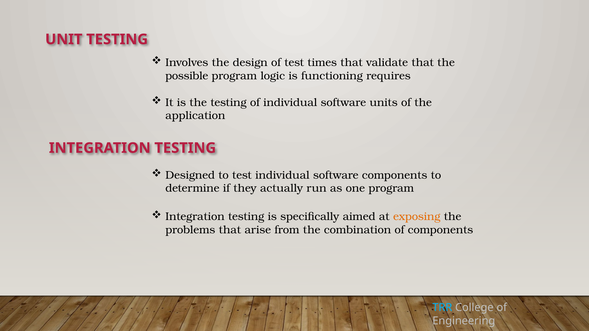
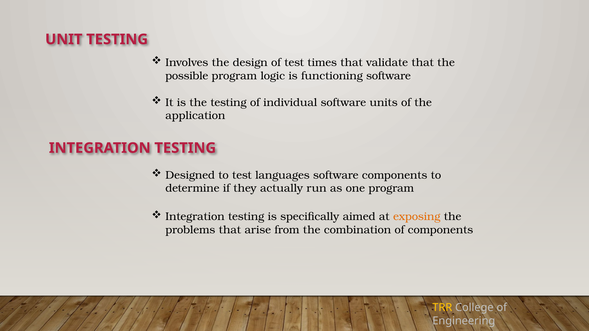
functioning requires: requires -> software (388, 76)
test individual: individual -> languages (282, 175)
TRR colour: light blue -> yellow (442, 308)
